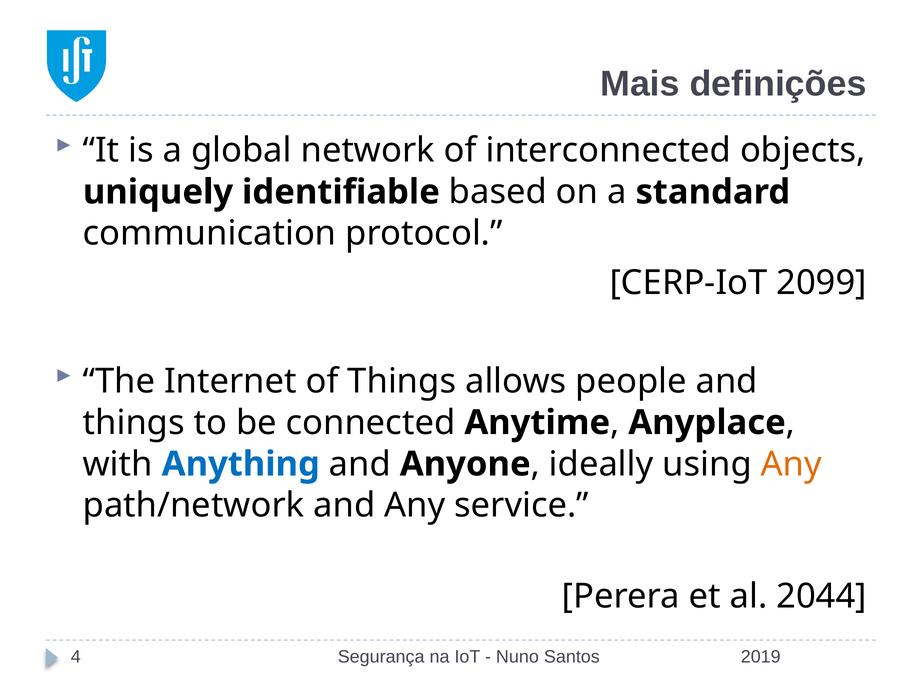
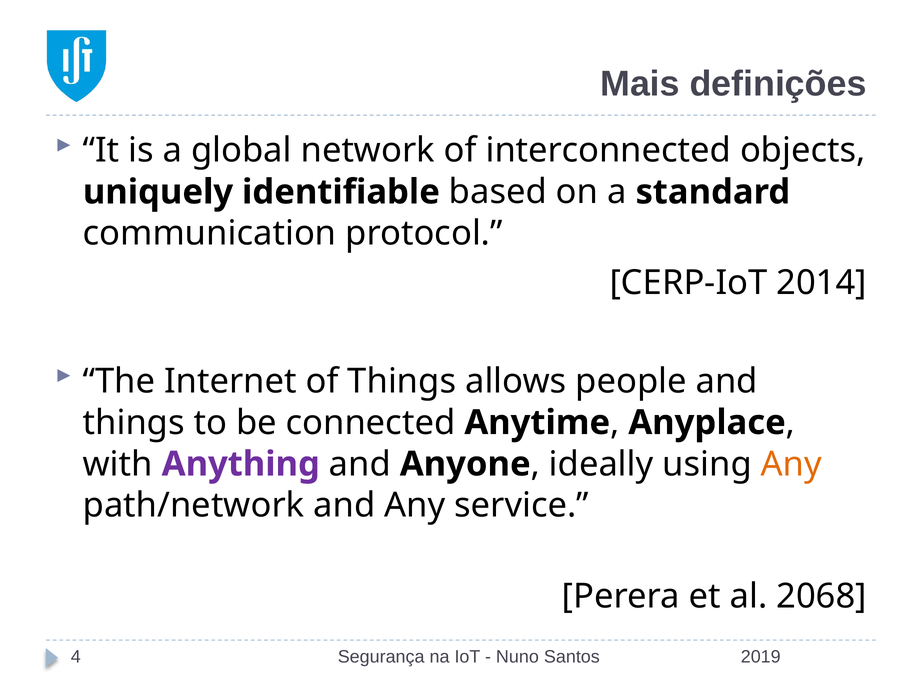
2099: 2099 -> 2014 (822, 283)
Anything colour: blue -> purple (241, 464)
2044: 2044 -> 2068 (822, 597)
